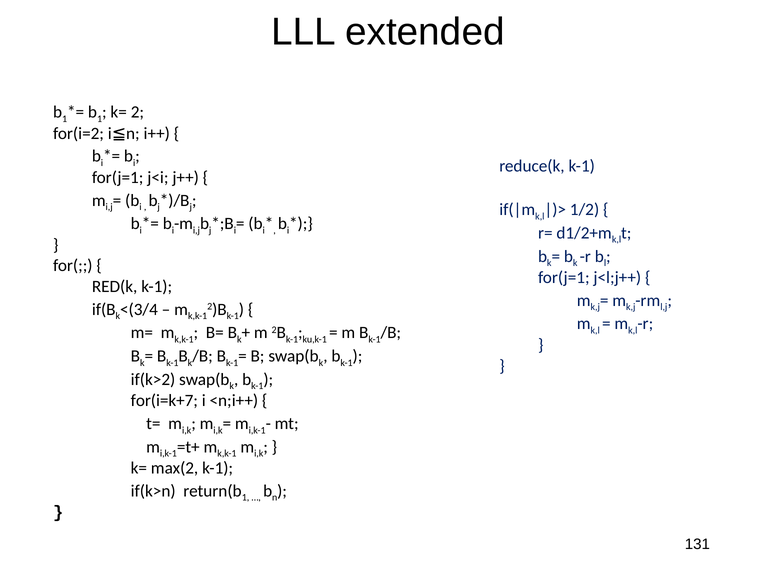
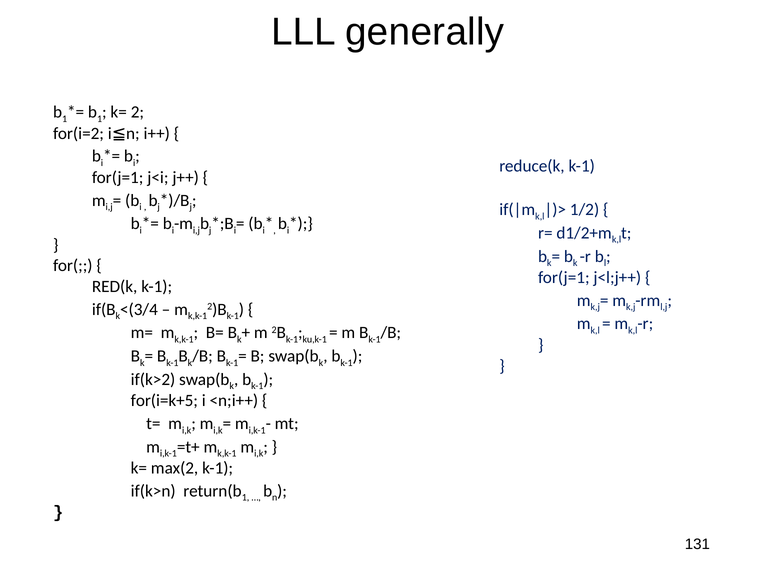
extended: extended -> generally (425, 32)
for(i=k+7: for(i=k+7 -> for(i=k+5 (164, 401)
